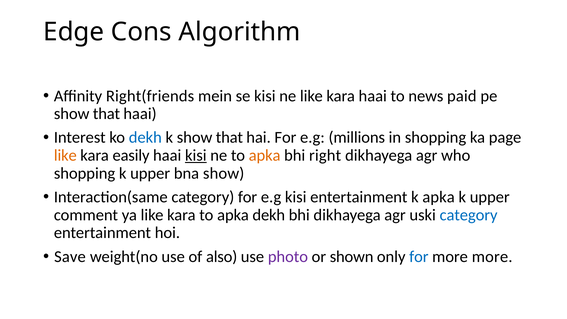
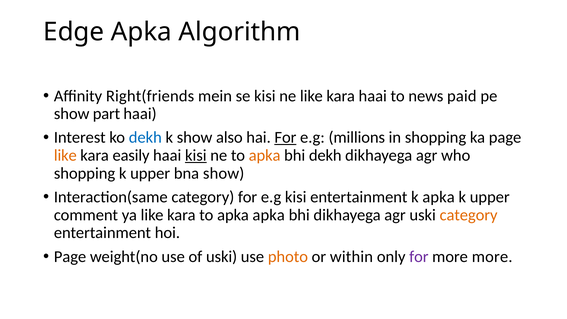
Edge Cons: Cons -> Apka (141, 32)
that: that -> part (106, 114)
k show that: that -> also (229, 138)
For underline: none -> present (285, 138)
bhi right: right -> dekh (325, 155)
apka dekh: dekh -> apka (269, 215)
category colour: blue -> orange (469, 215)
Save: Save -> Page (70, 257)
of also: also -> uski (222, 257)
photo colour: purple -> orange (288, 257)
shown: shown -> within (351, 257)
for colour: blue -> purple (419, 257)
